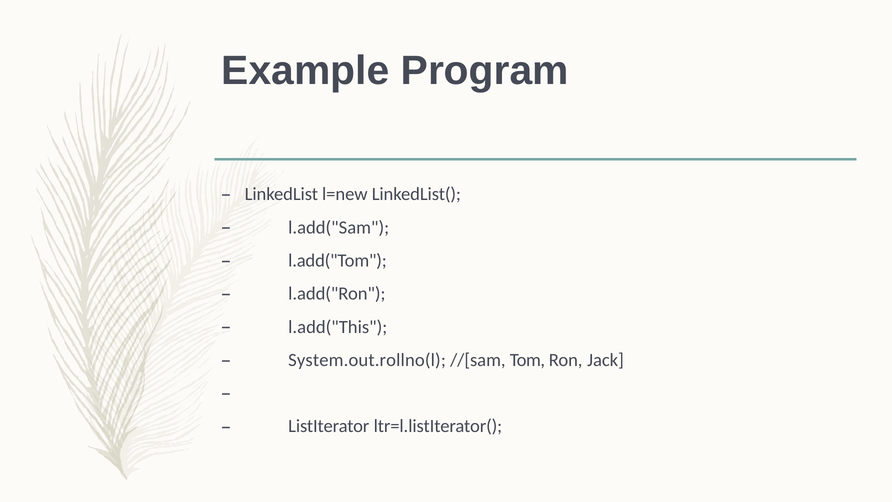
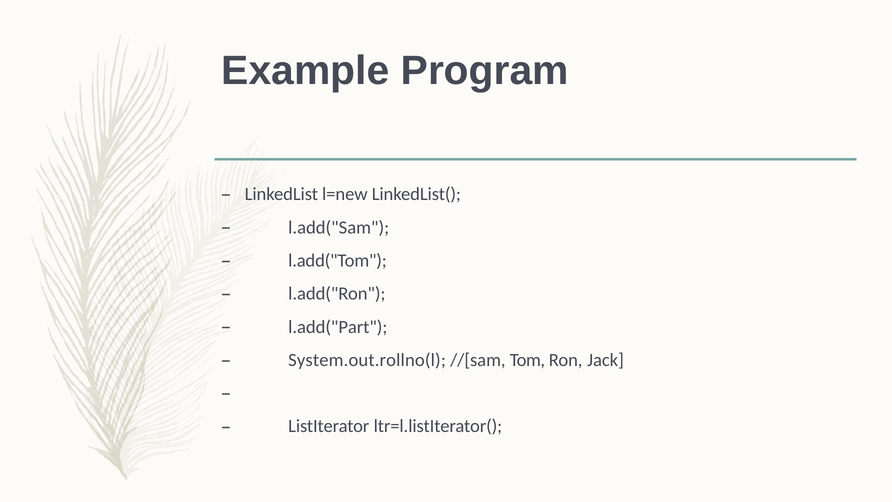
l.add("This: l.add("This -> l.add("Part (338, 327)
